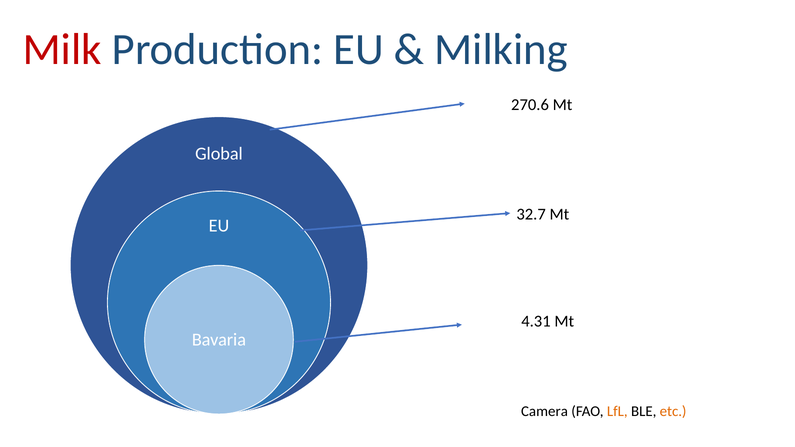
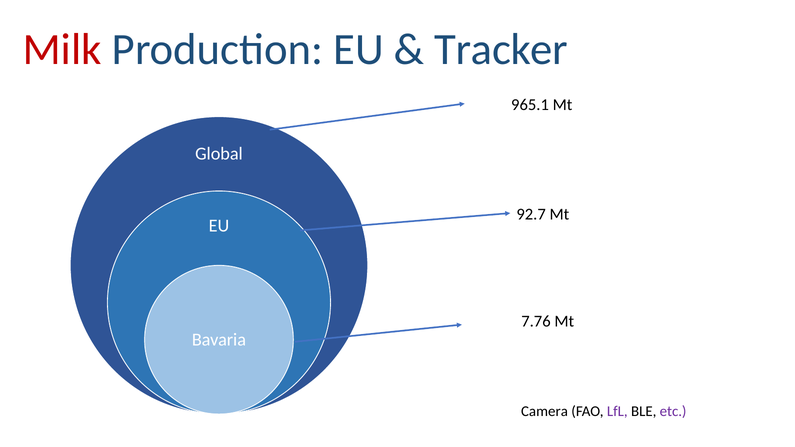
Milking: Milking -> Tracker (501, 50)
270.6: 270.6 -> 965.1 (530, 105)
32.7: 32.7 -> 92.7 (531, 214)
4.31: 4.31 -> 7.76 (536, 321)
LfL colour: orange -> purple (617, 412)
etc colour: orange -> purple (673, 412)
